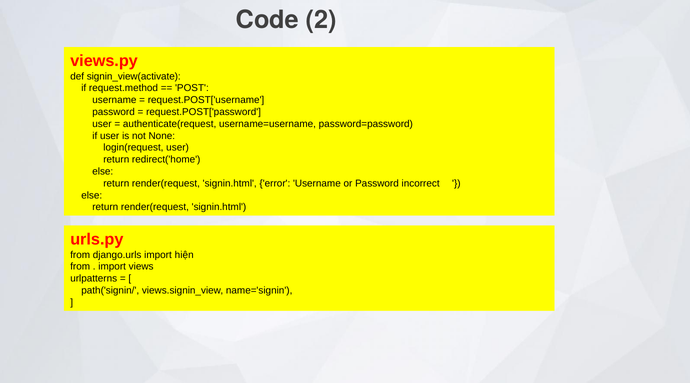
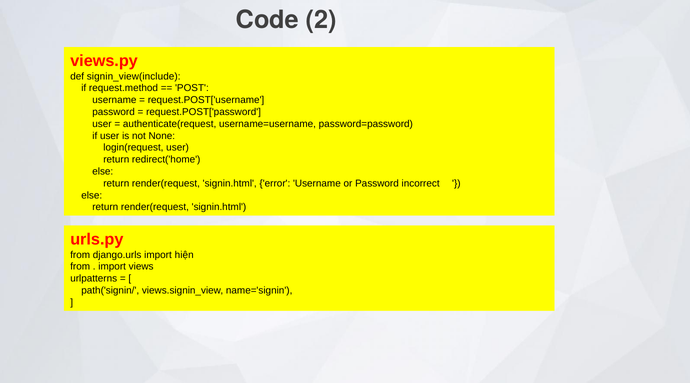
signin_view(activate: signin_view(activate -> signin_view(include (134, 76)
